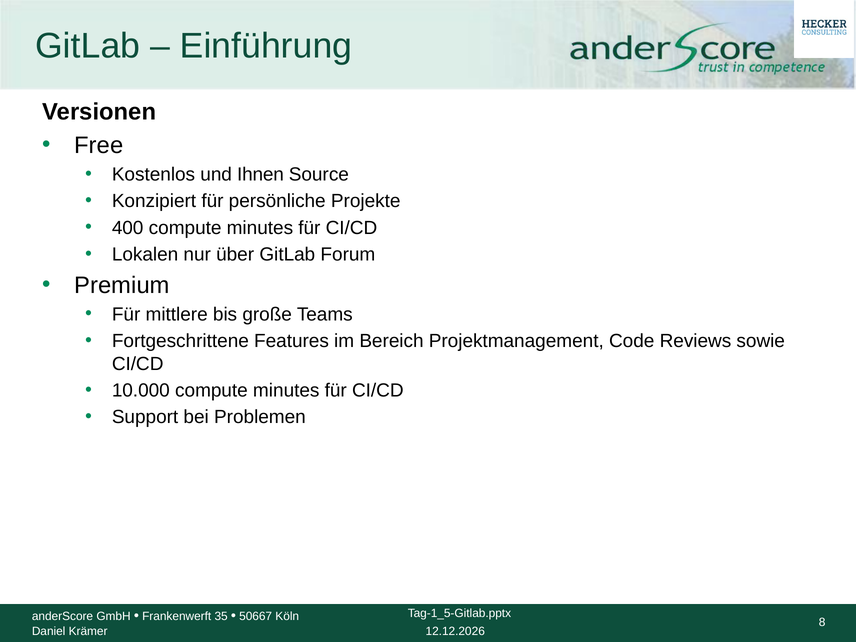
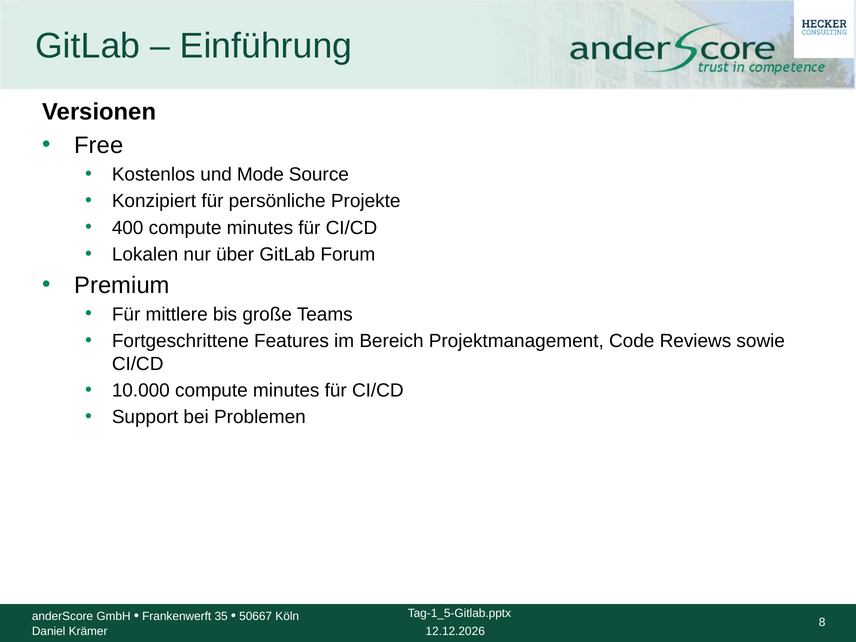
Ihnen: Ihnen -> Mode (260, 175)
